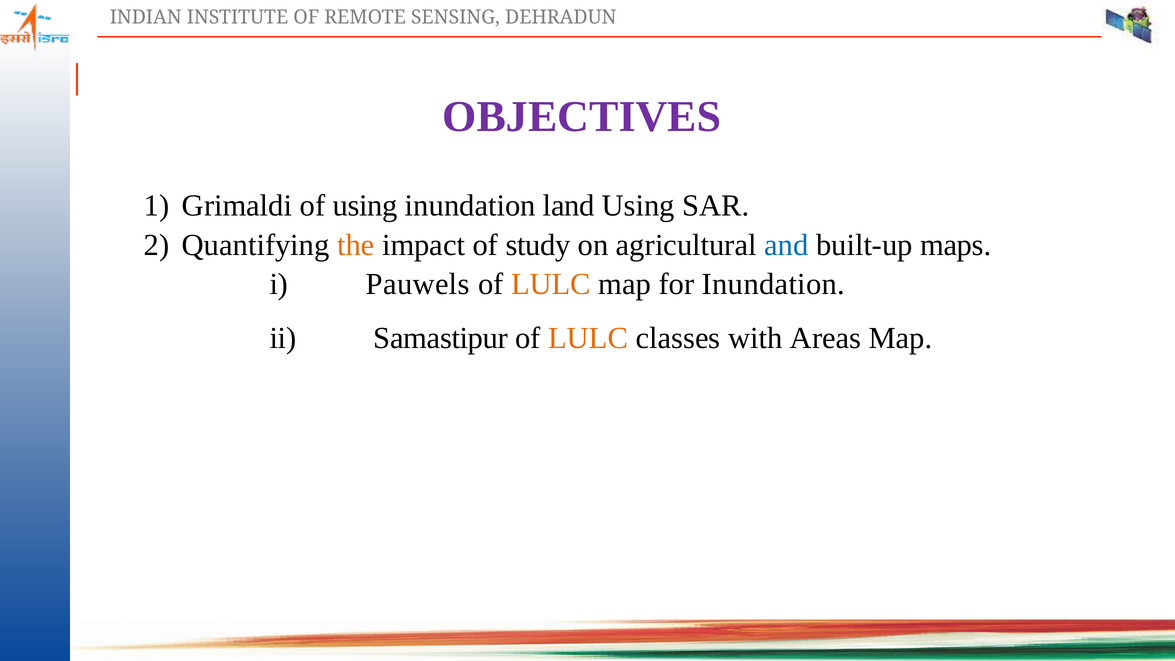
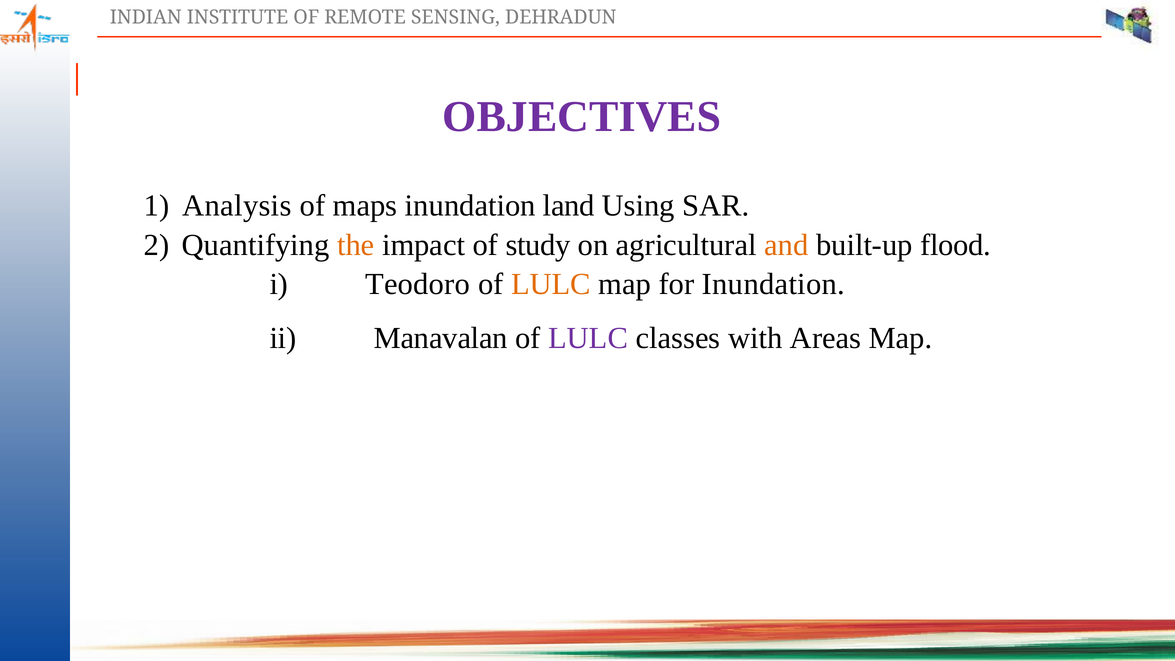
Grimaldi: Grimaldi -> Analysis (237, 206)
of using: using -> maps (365, 206)
and colour: blue -> orange (786, 245)
maps: maps -> flood (956, 245)
Pauwels: Pauwels -> Teodoro (418, 284)
Samastipur: Samastipur -> Manavalan (441, 338)
LULC colour: orange -> purple (588, 338)
